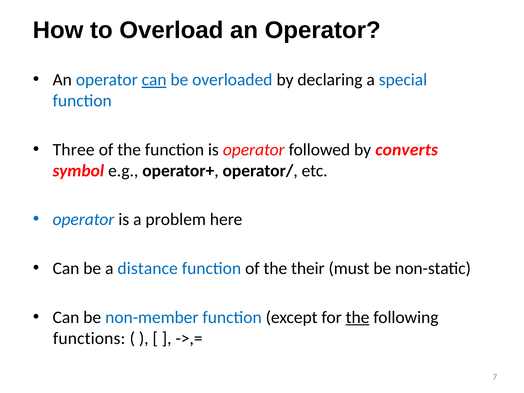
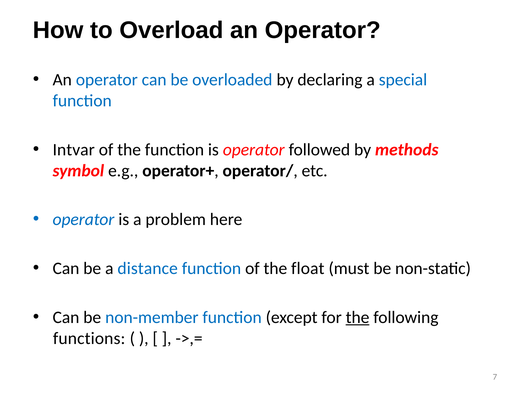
can underline: present -> none (154, 80)
Three: Three -> Intvar (74, 150)
converts: converts -> methods (407, 150)
their: their -> float (308, 268)
